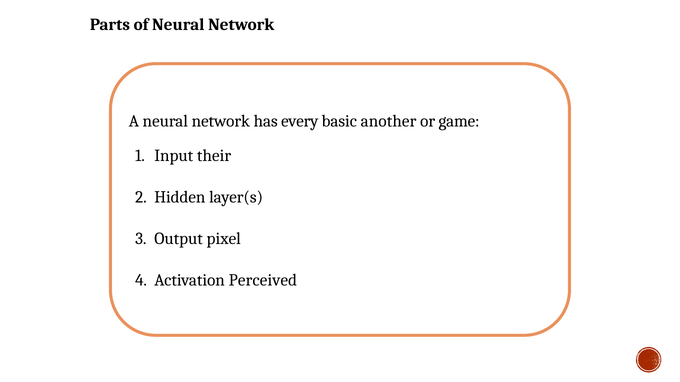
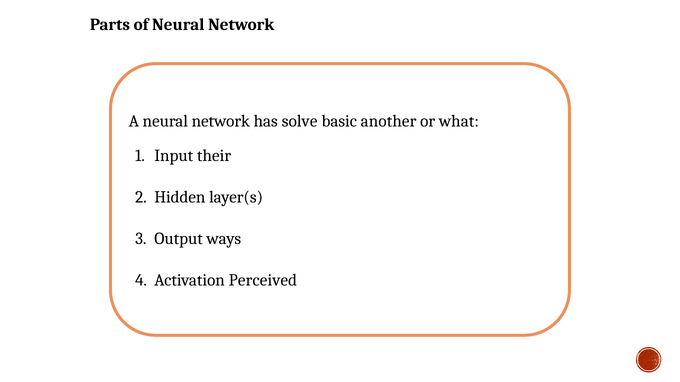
every: every -> solve (300, 121)
game: game -> what (459, 121)
pixel: pixel -> ways (224, 239)
